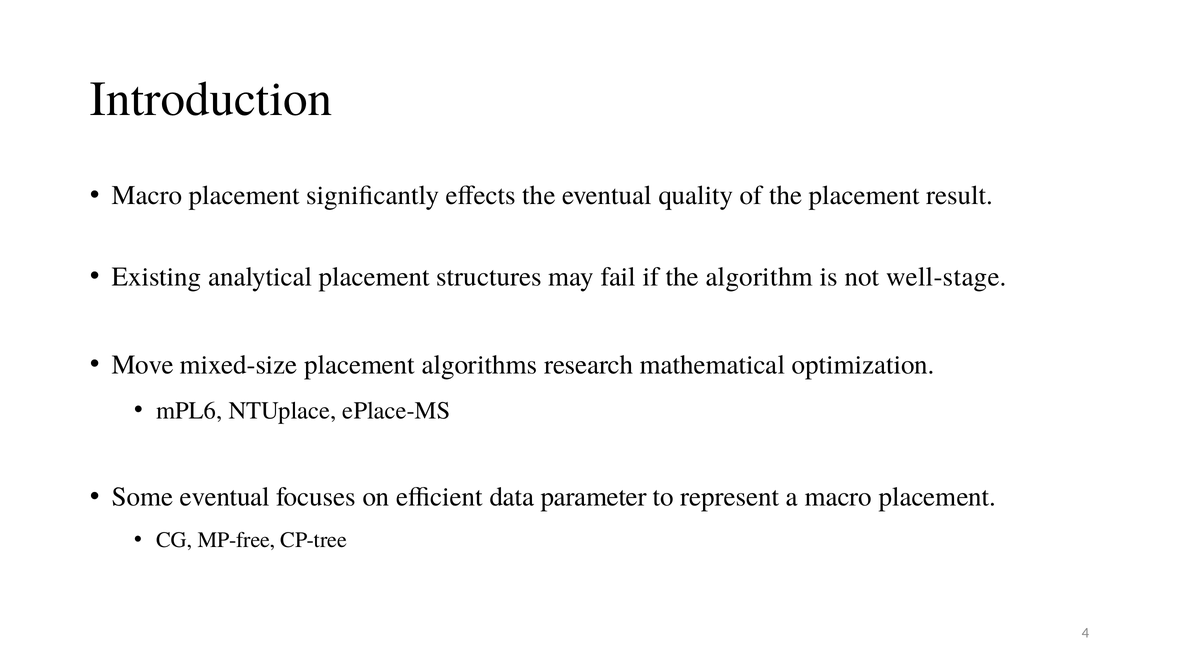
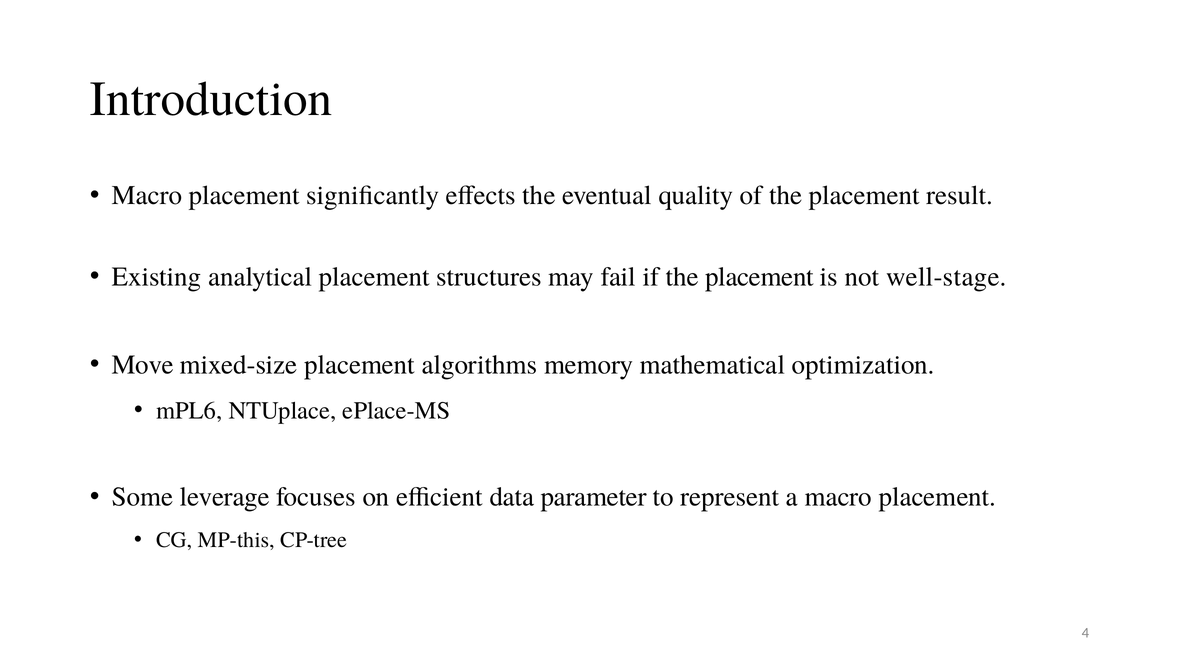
if the algorithm: algorithm -> placement (759, 277)
research: research -> memory (589, 365)
Some eventual: eventual -> leverage (225, 497)
MP-free: MP-free -> MP-this (236, 540)
